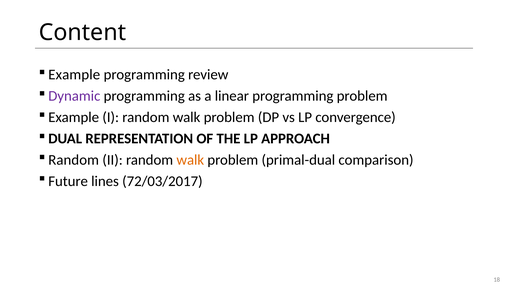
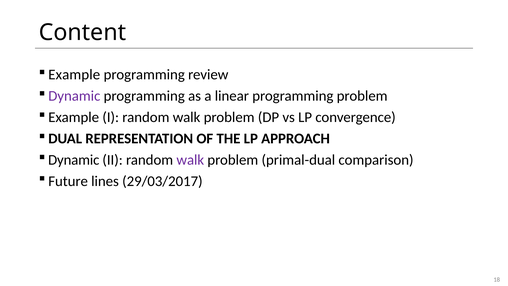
Random: Random -> Dynamic (74, 160)
walk colour: orange -> purple (190, 160)
72/03/2017: 72/03/2017 -> 29/03/2017 (162, 181)
